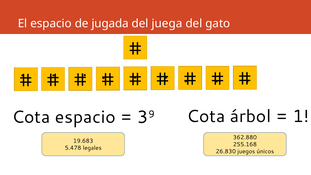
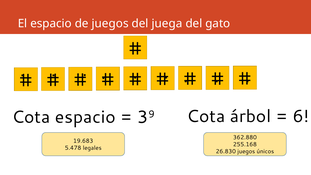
de jugada: jugada -> juegos (110, 23)
1: 1 -> 6 (301, 116)
